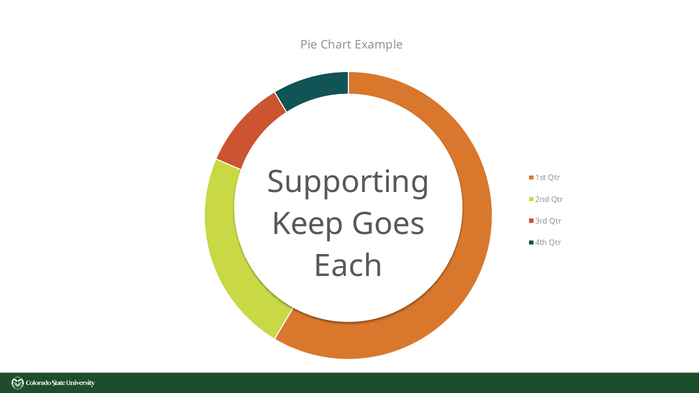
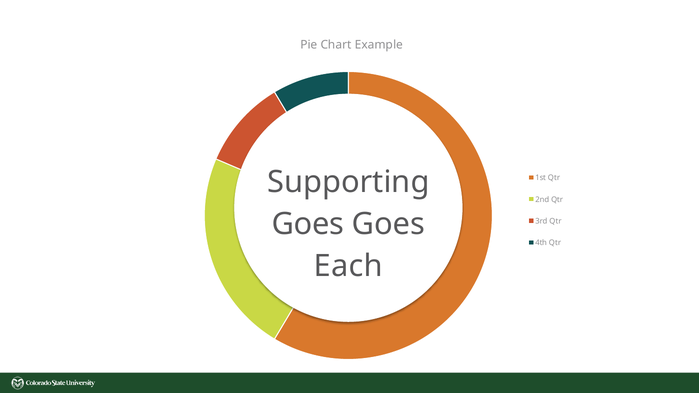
Keep: Keep -> Goes (308, 224)
